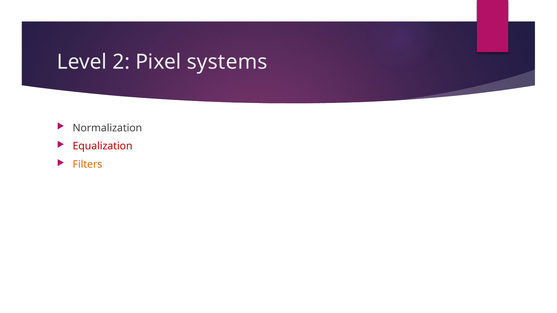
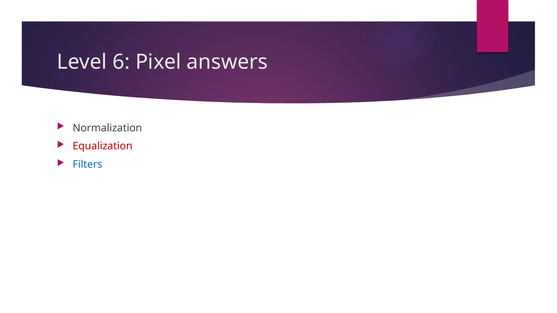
2: 2 -> 6 (121, 62)
systems: systems -> answers (227, 62)
Filters colour: orange -> blue (87, 165)
